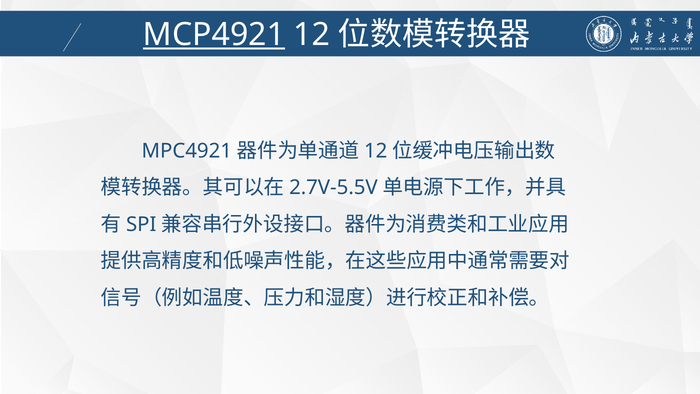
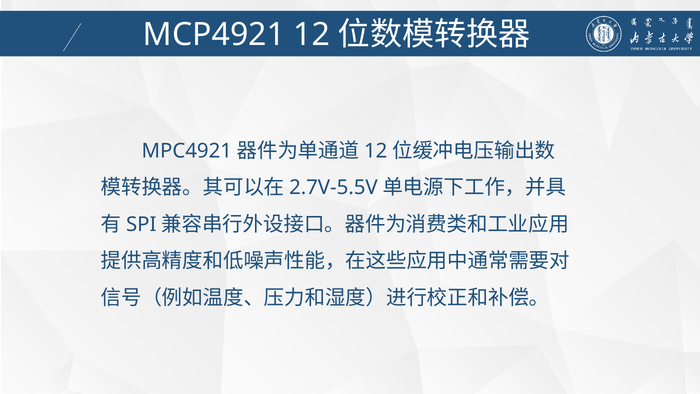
MCP4921 underline: present -> none (214, 35)
